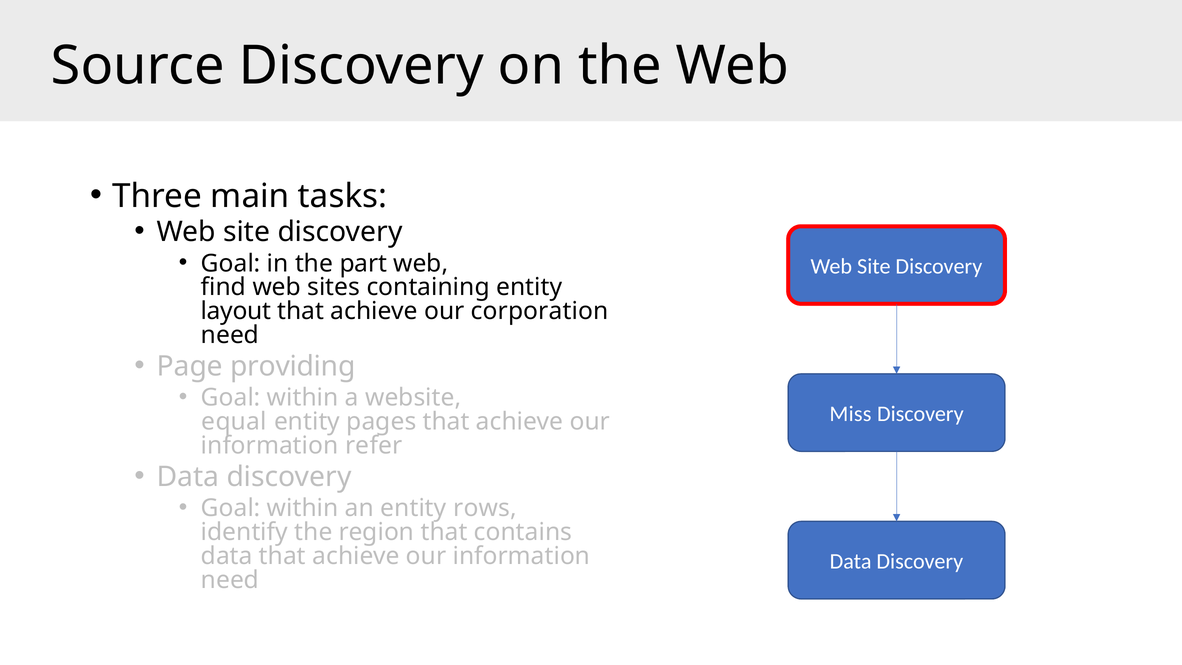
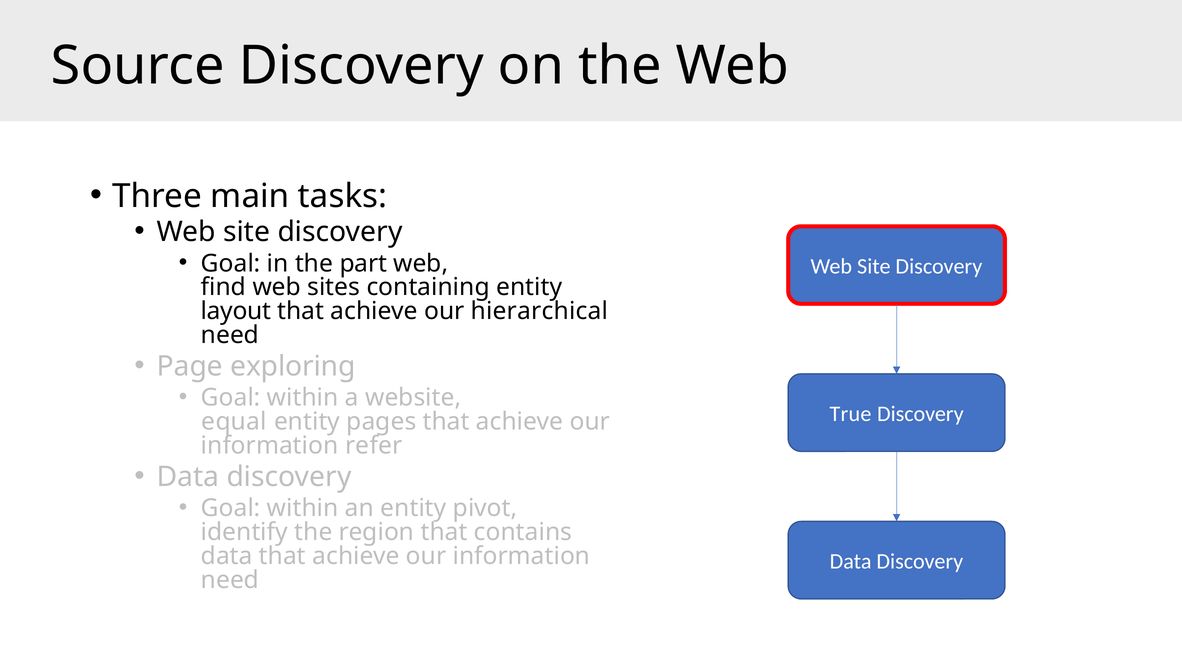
corporation: corporation -> hierarchical (539, 311)
providing: providing -> exploring (293, 366)
Miss: Miss -> True (850, 414)
rows: rows -> pivot (485, 508)
